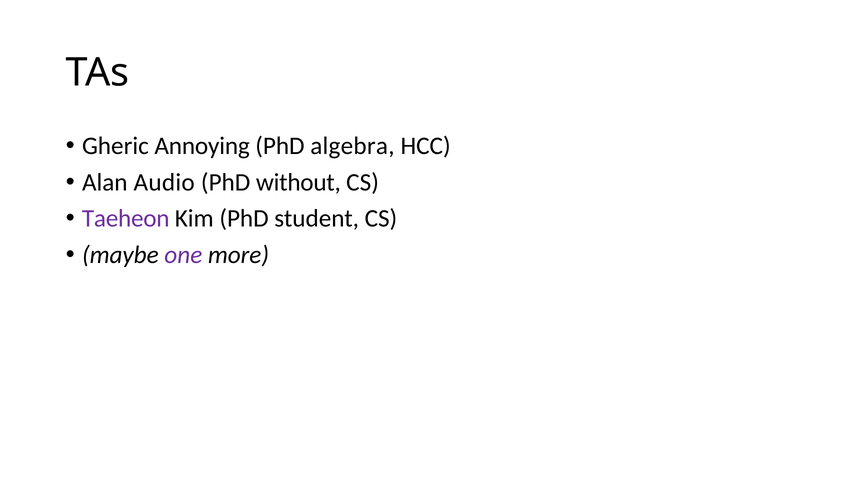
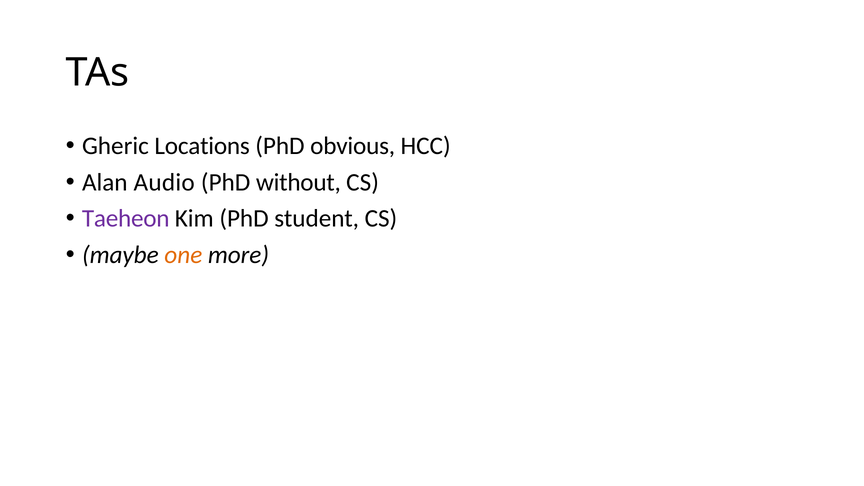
Annoying: Annoying -> Locations (202, 146)
algebra: algebra -> obvious (353, 146)
one colour: purple -> orange (183, 255)
